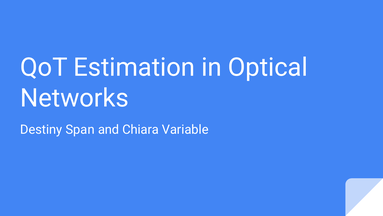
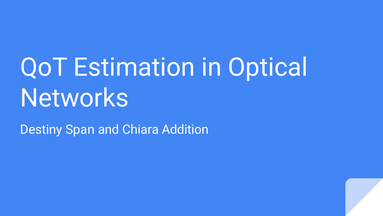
Variable: Variable -> Addition (185, 129)
